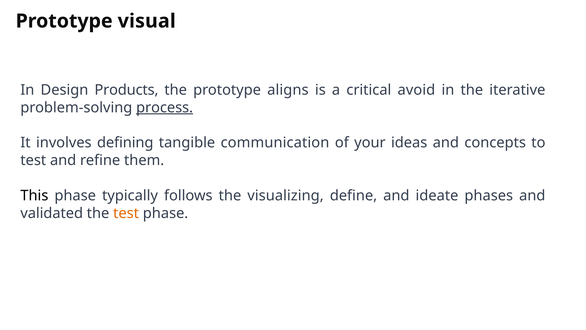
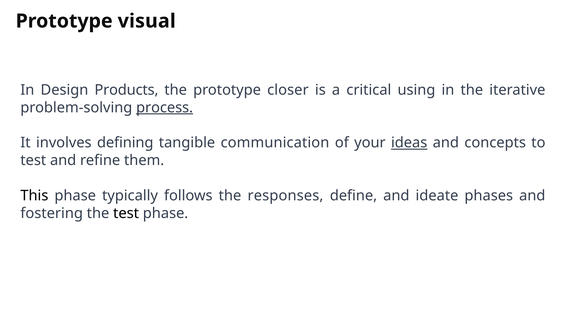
aligns: aligns -> closer (288, 90)
avoid: avoid -> using (416, 90)
ideas underline: none -> present (409, 143)
visualizing: visualizing -> responses (285, 195)
validated: validated -> fostering (52, 213)
test colour: orange -> black (126, 213)
